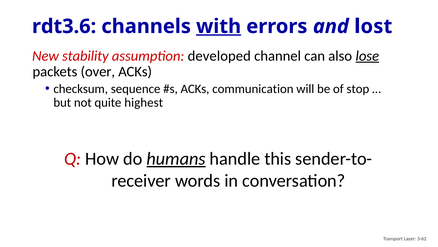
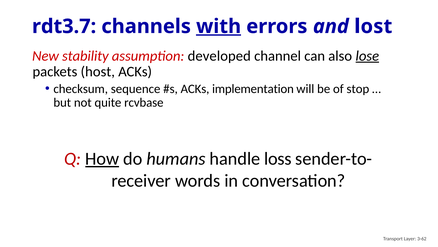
rdt3.6: rdt3.6 -> rdt3.7 (64, 26)
over: over -> host (98, 72)
communication: communication -> implementation (253, 89)
highest: highest -> rcvbase (144, 102)
How underline: none -> present (102, 158)
humans underline: present -> none (176, 158)
this: this -> loss (278, 158)
